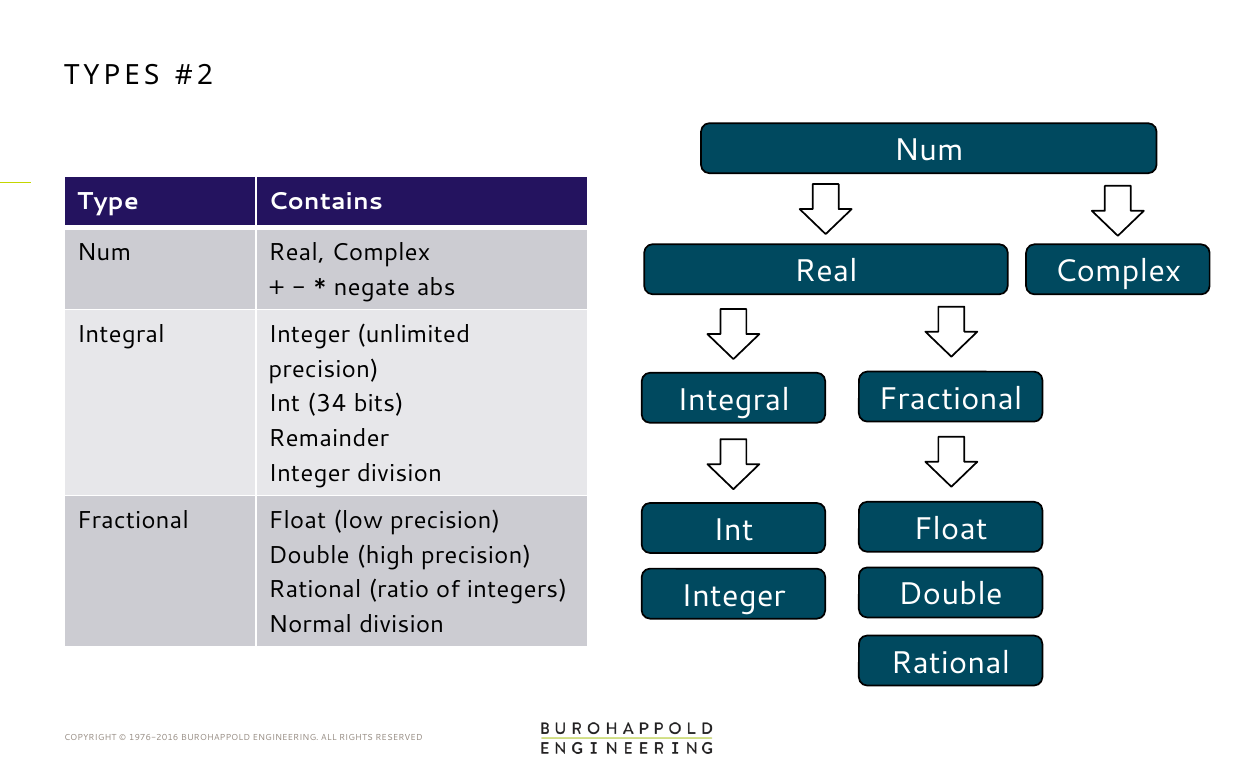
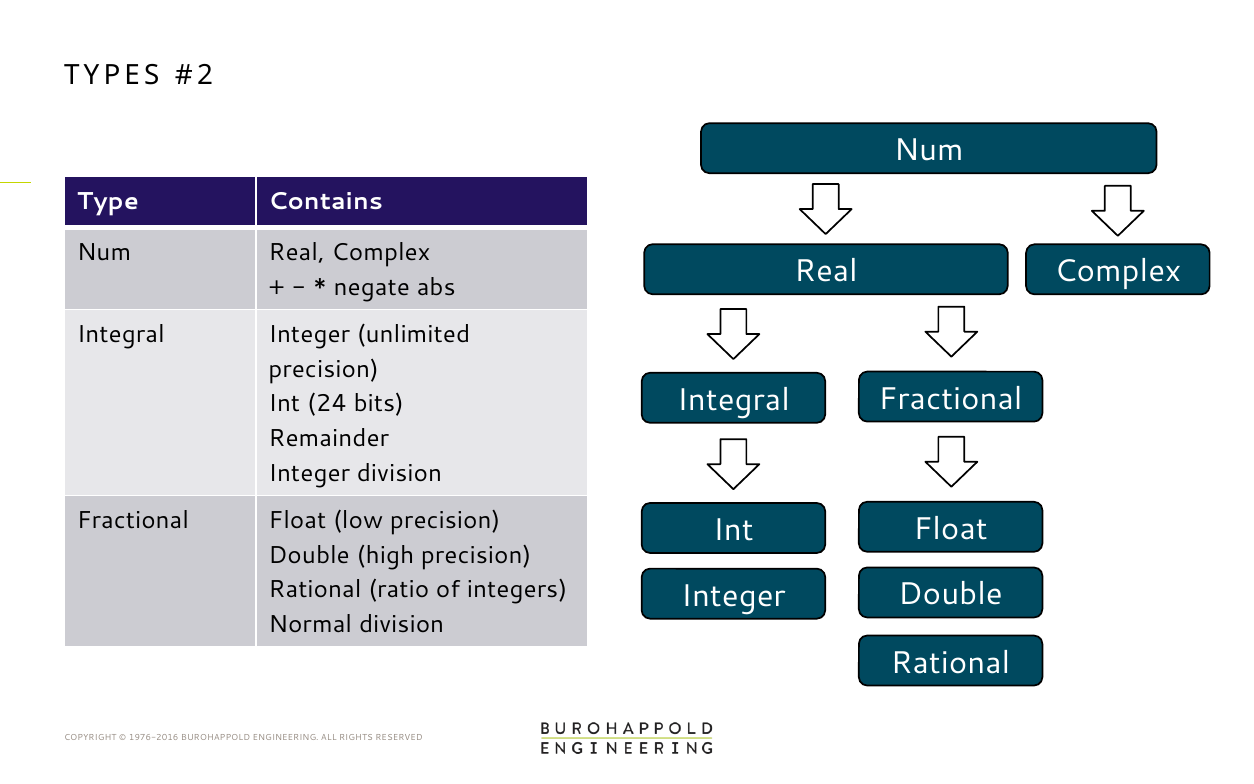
34: 34 -> 24 (327, 404)
